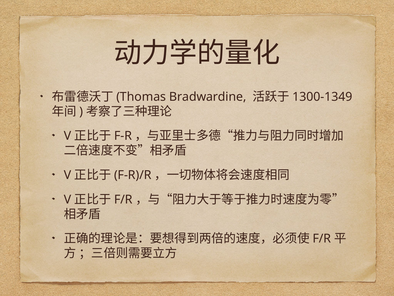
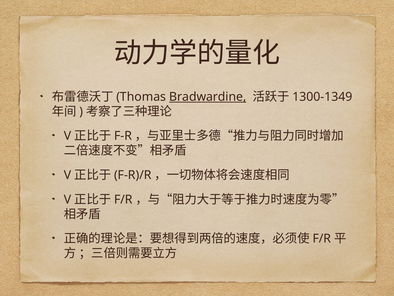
Bradwardine underline: none -> present (208, 97)
